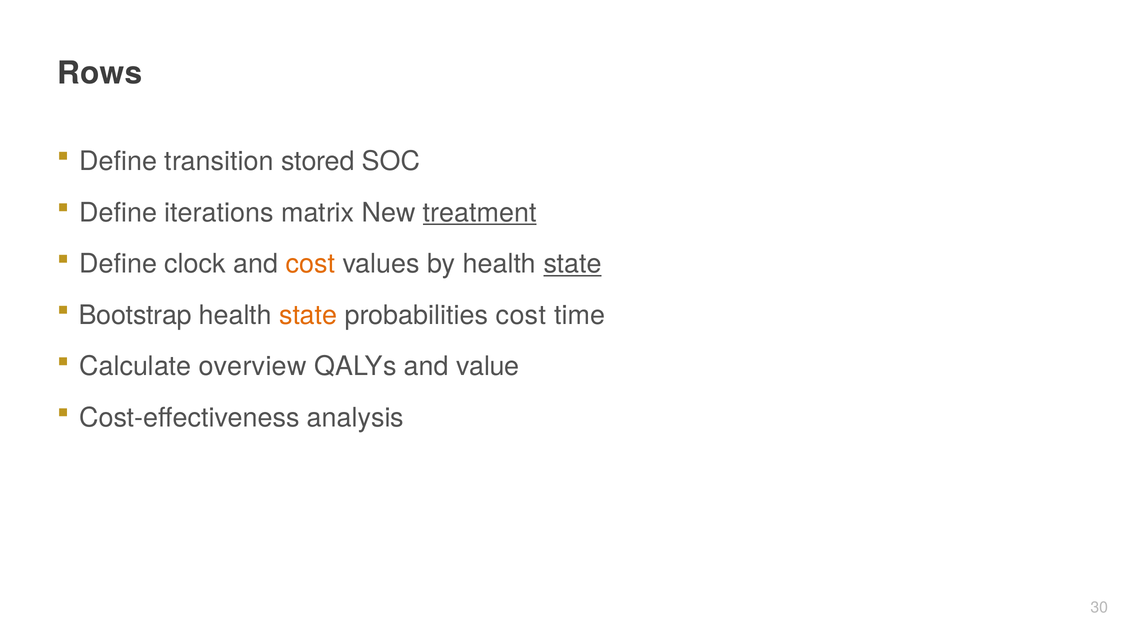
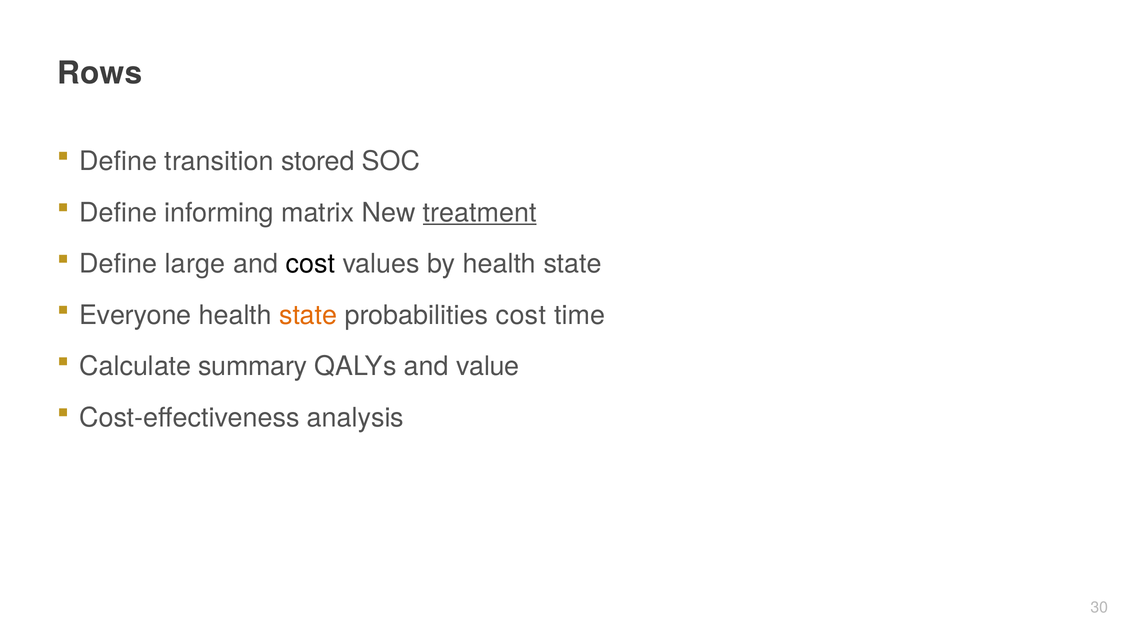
iterations: iterations -> informing (219, 213)
clock: clock -> large (195, 264)
cost colour: orange -> black (310, 264)
state underline: present -> none (573, 264)
Bootstrap: Bootstrap -> Everyone (135, 315)
overview: overview -> summary (253, 366)
